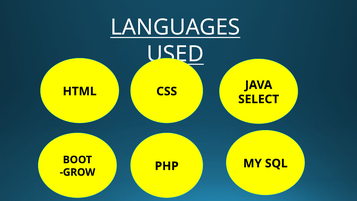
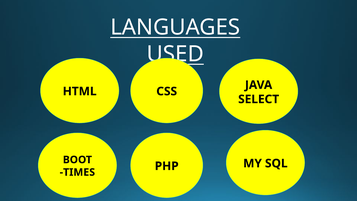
GROW: GROW -> TIMES (77, 172)
